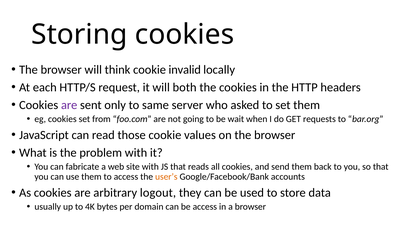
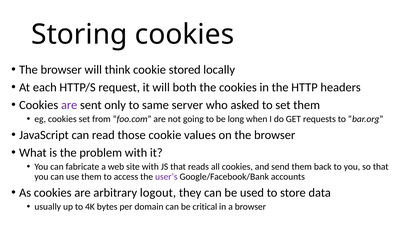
invalid: invalid -> stored (185, 70)
wait: wait -> long (236, 119)
user’s colour: orange -> purple (166, 176)
be access: access -> critical (205, 206)
